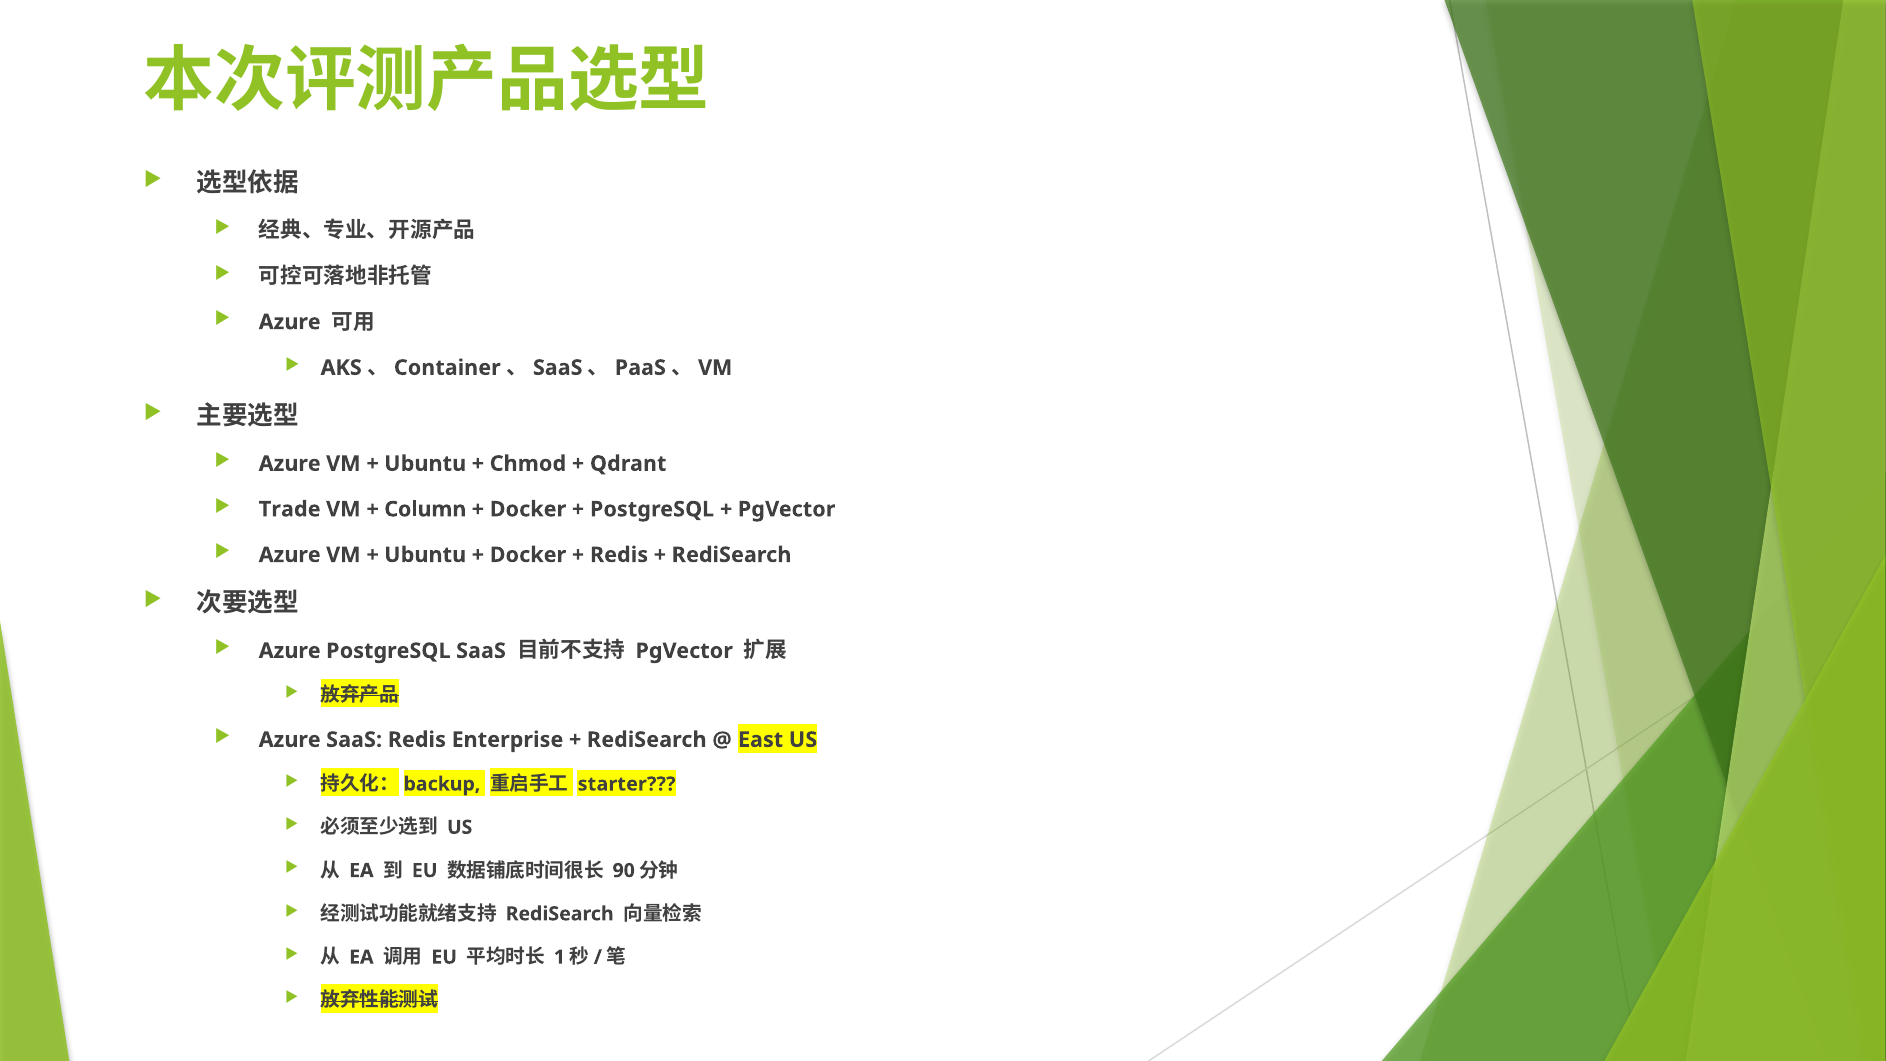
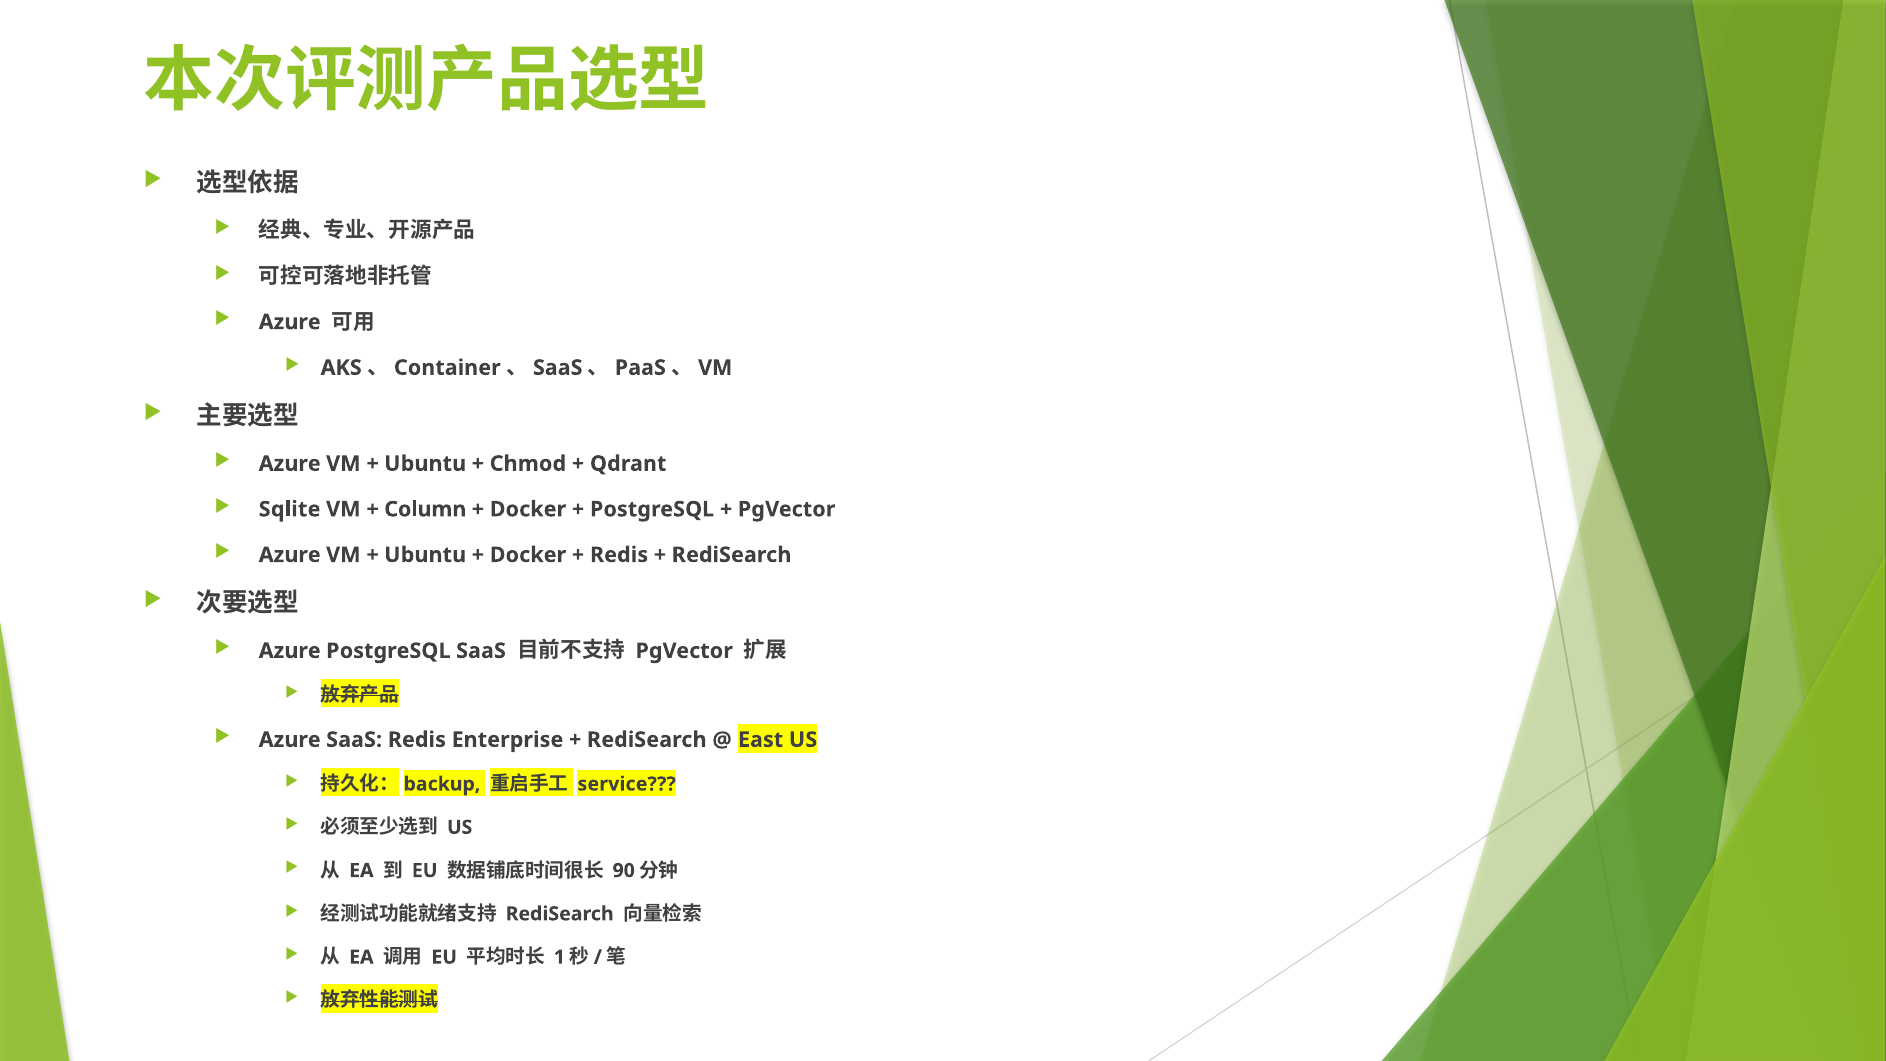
Trade: Trade -> Sqlite (290, 509)
starter: starter -> service (627, 784)
